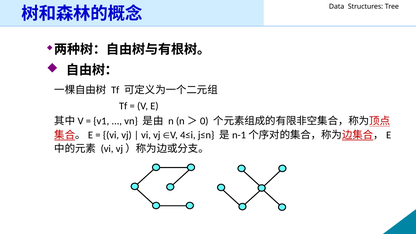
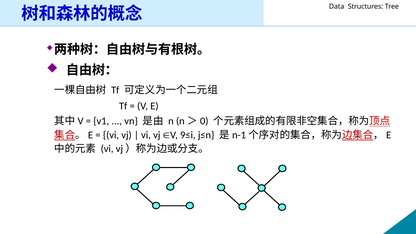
4≤i: 4≤i -> 9≤i (188, 135)
